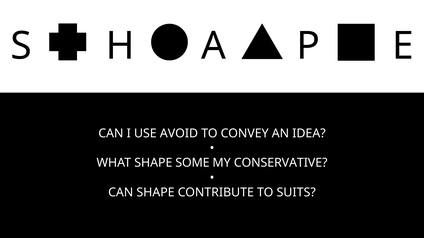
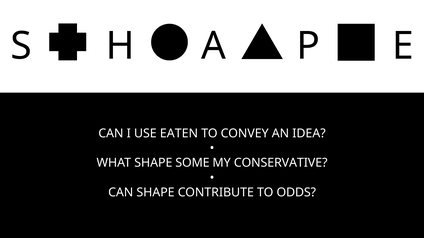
AVOID: AVOID -> EATEN (179, 134)
SUITS: SUITS -> ODDS (296, 193)
